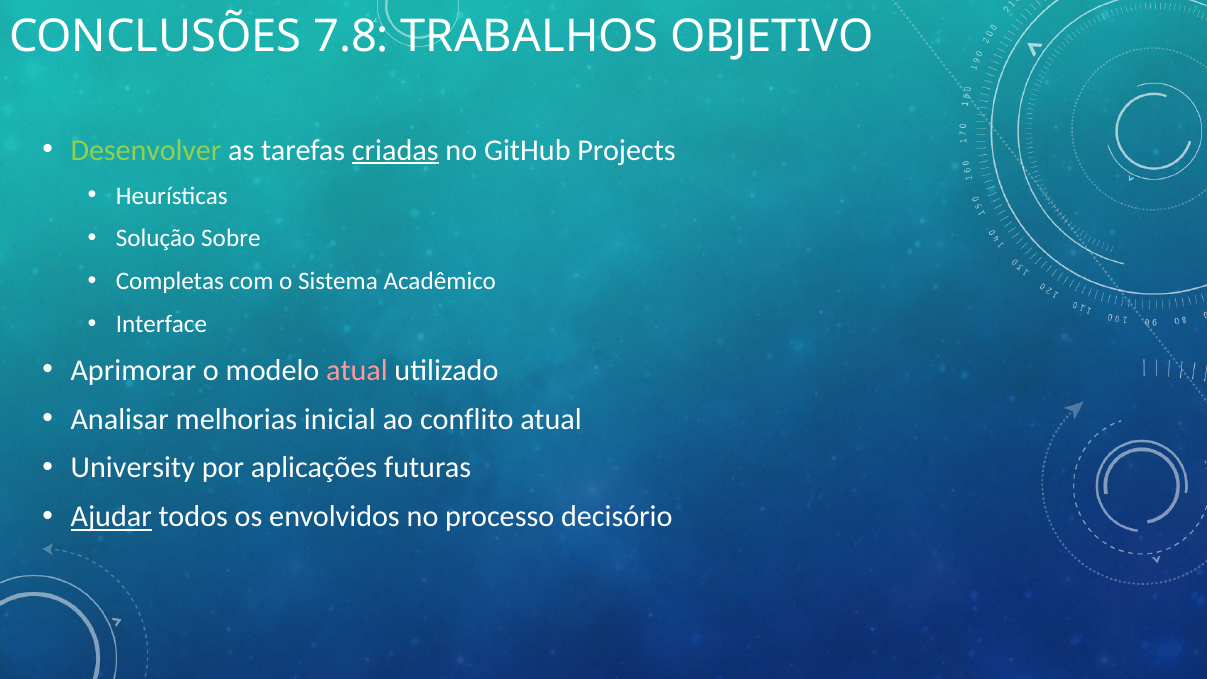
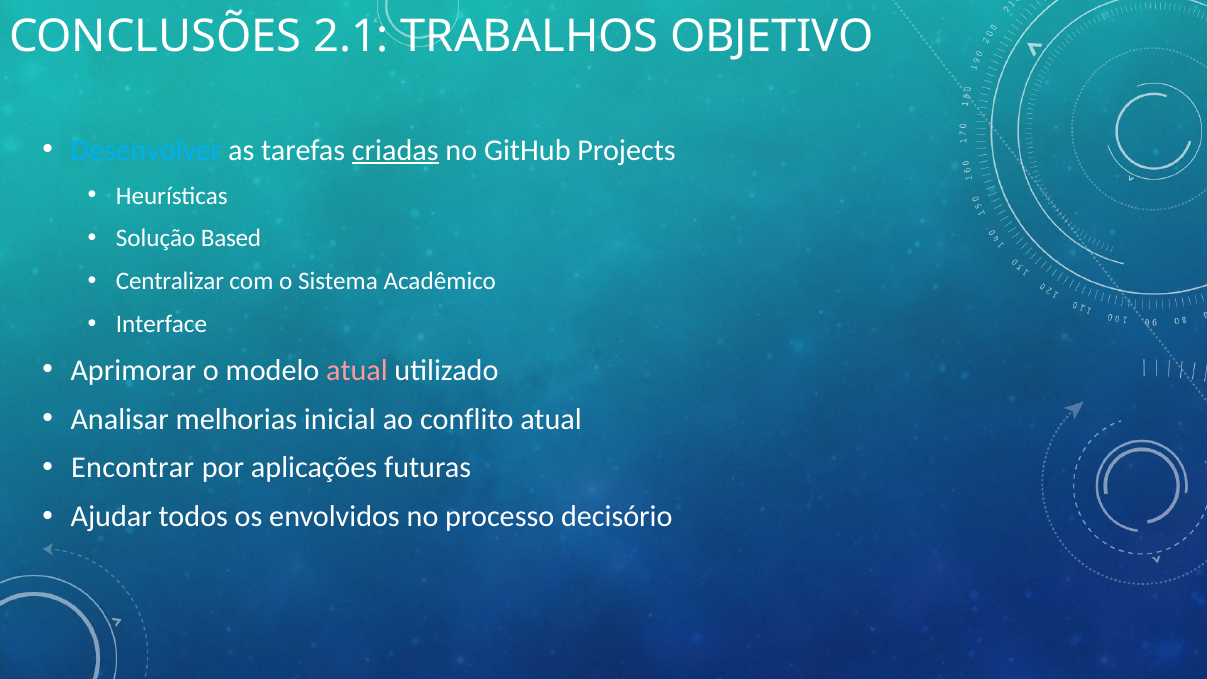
7.8: 7.8 -> 2.1 (351, 36)
Desenvolver colour: light green -> light blue (146, 150)
Sobre: Sobre -> Based (231, 239)
Completas: Completas -> Centralizar (170, 281)
University: University -> Encontrar (133, 468)
Ajudar underline: present -> none (111, 517)
